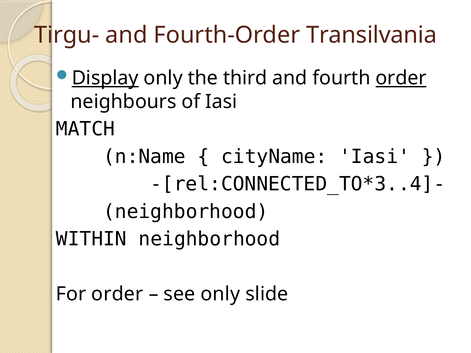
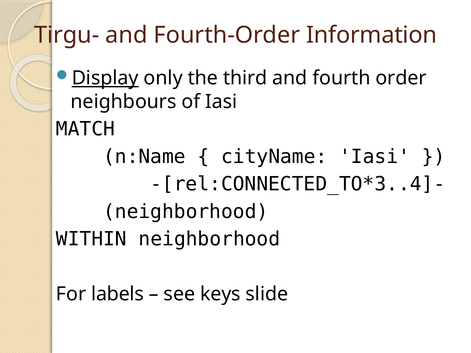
Transilvania: Transilvania -> Information (372, 35)
order underline: present -> none (401, 78)
For order: order -> labels (118, 294)
see only: only -> keys (220, 294)
